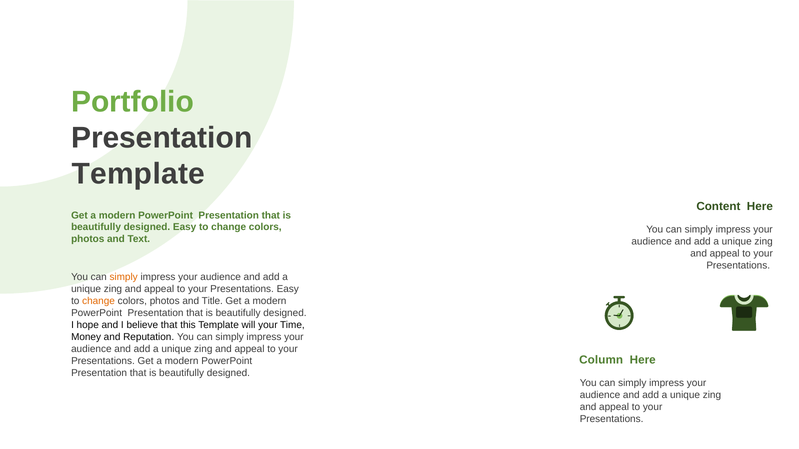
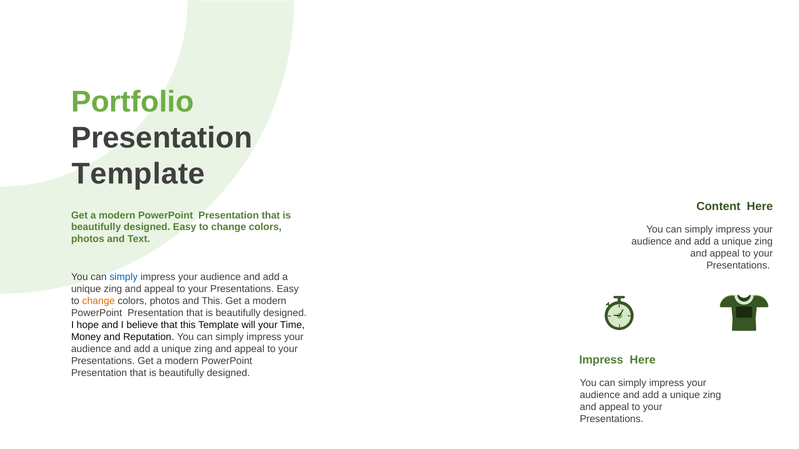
simply colour: orange -> blue (124, 277)
and Title: Title -> This (212, 301)
Column: Column -> Impress (601, 360)
